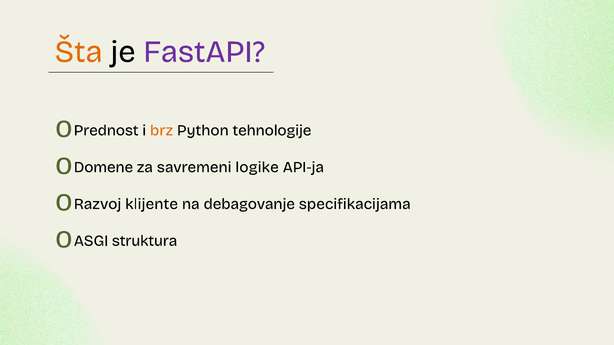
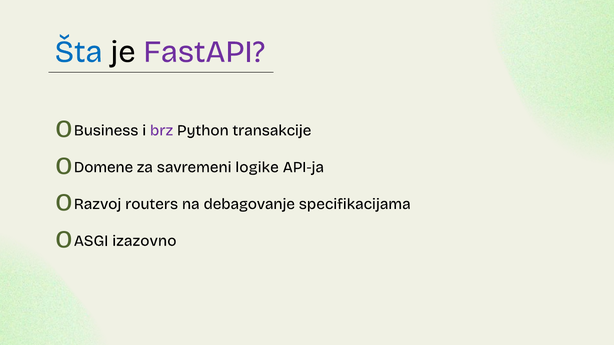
Šta colour: orange -> blue (79, 52)
Prednost: Prednost -> Business (106, 130)
brz colour: orange -> purple (162, 130)
tehnologije: tehnologije -> transakcije (272, 130)
klijente: klijente -> routers (152, 204)
struktura: struktura -> izazovno (144, 241)
